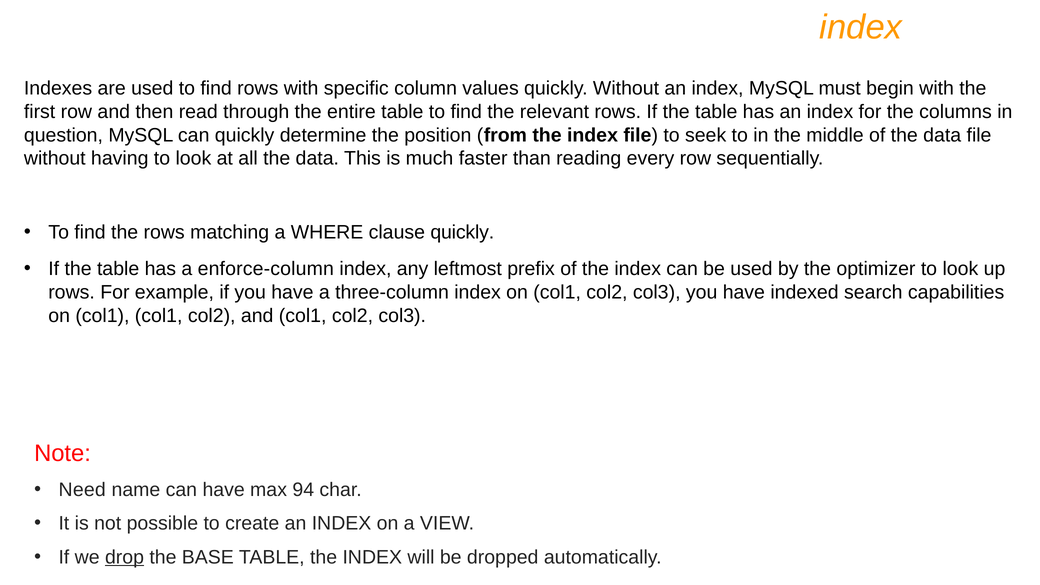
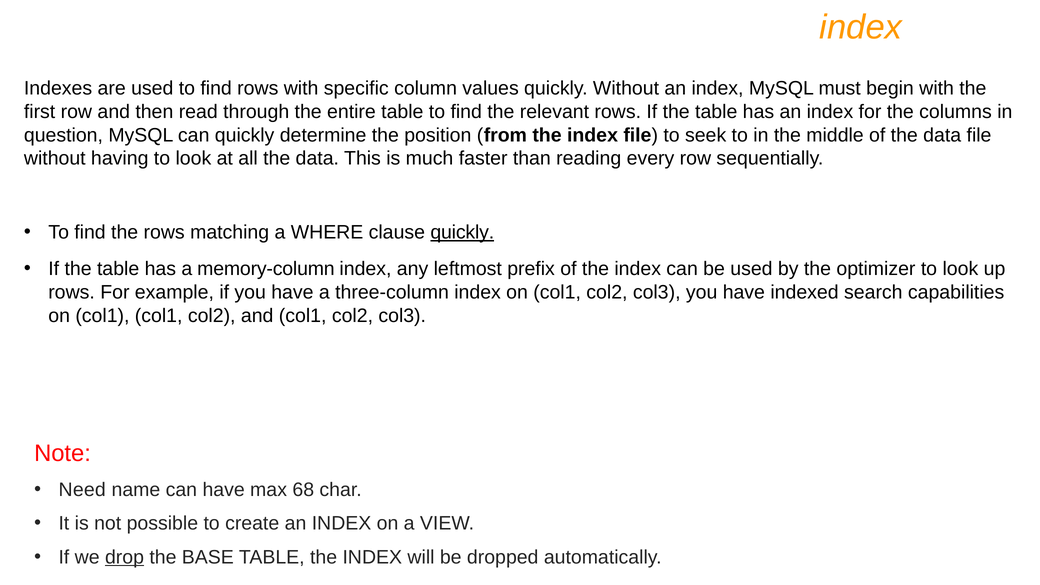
quickly underline: none -> present (462, 232)
enforce-column: enforce-column -> memory-column (266, 269)
94: 94 -> 68 (303, 490)
